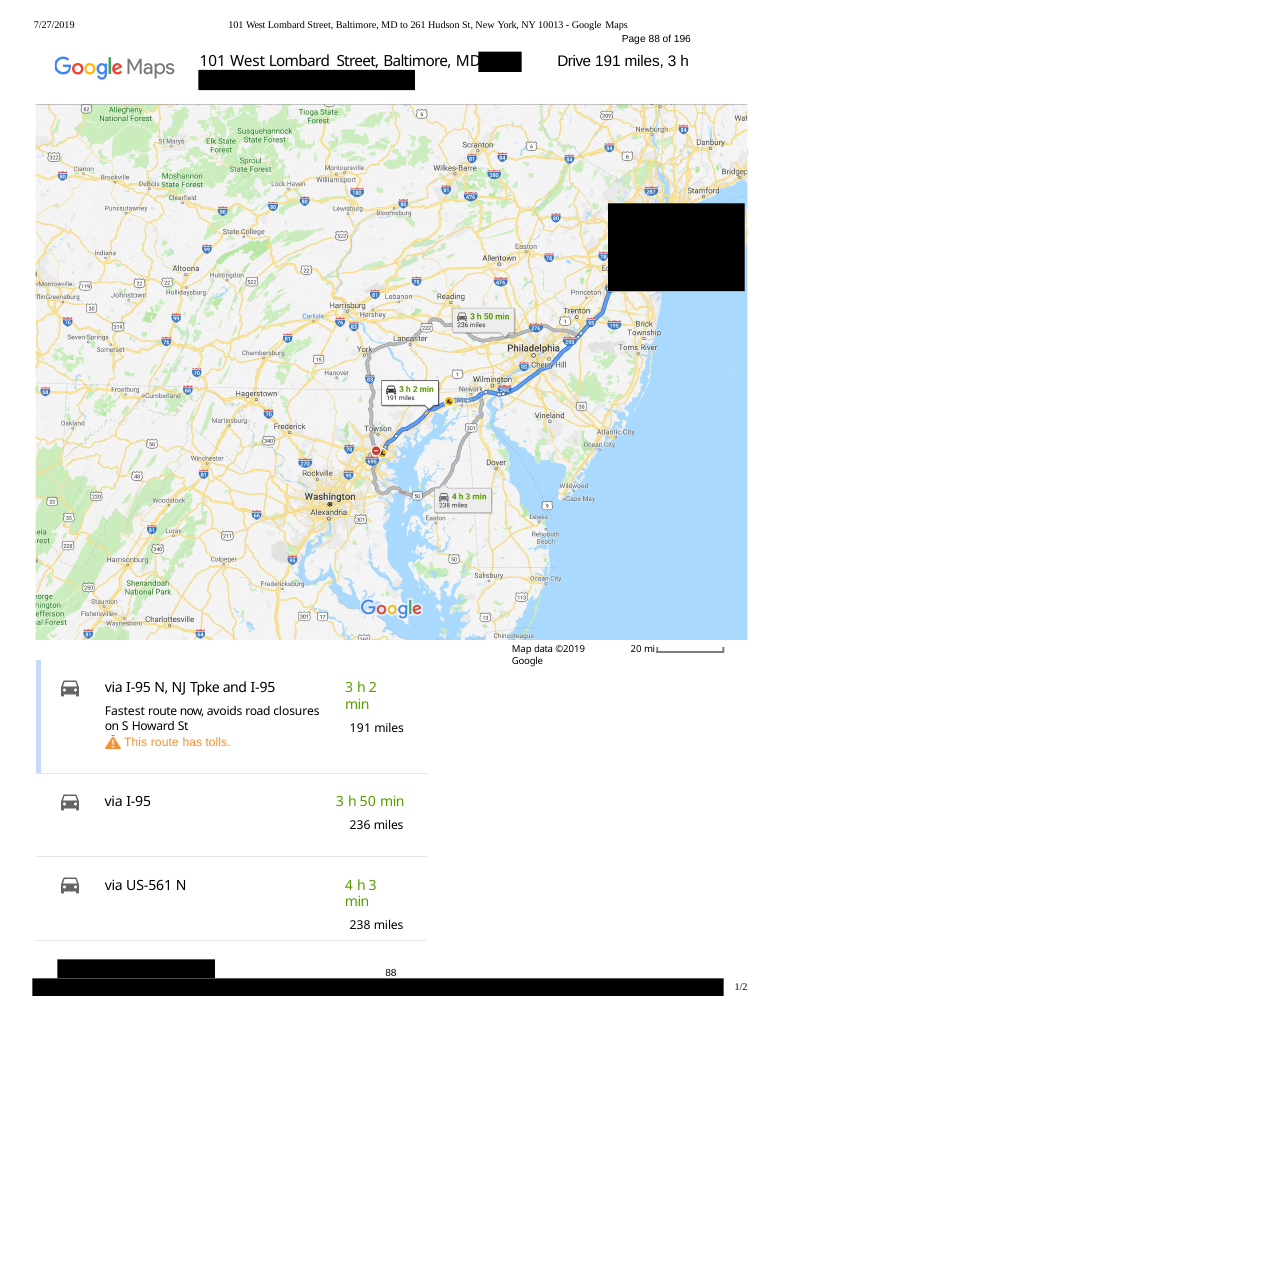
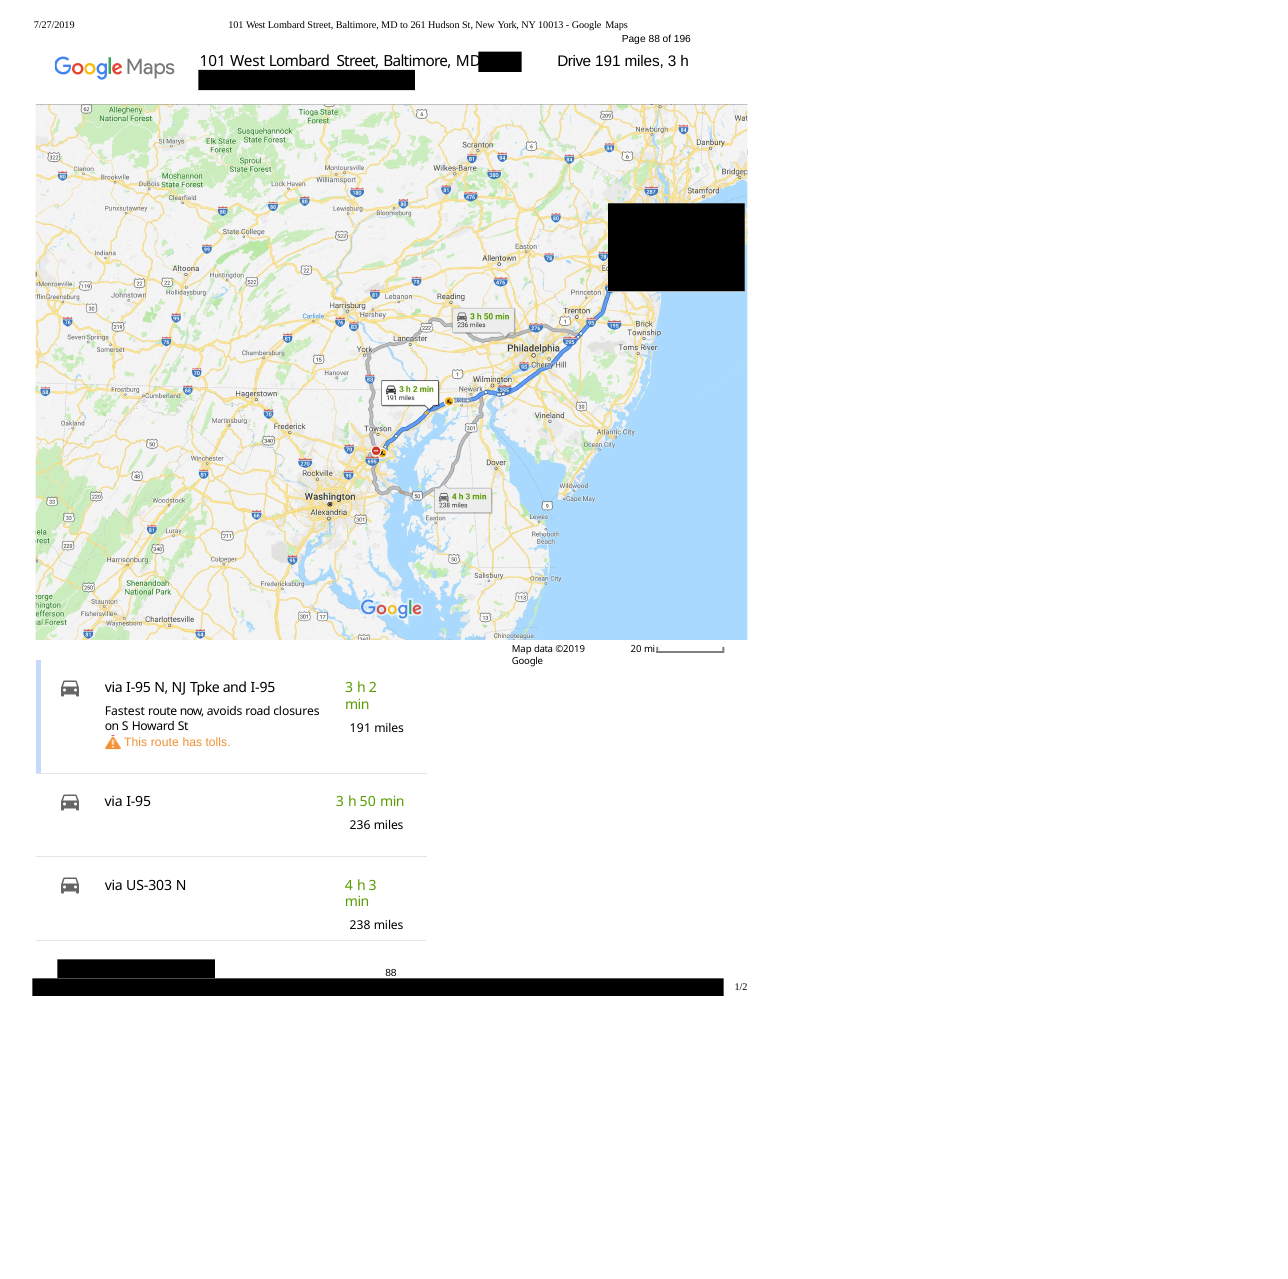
US-561: US-561 -> US-303 (149, 885)
